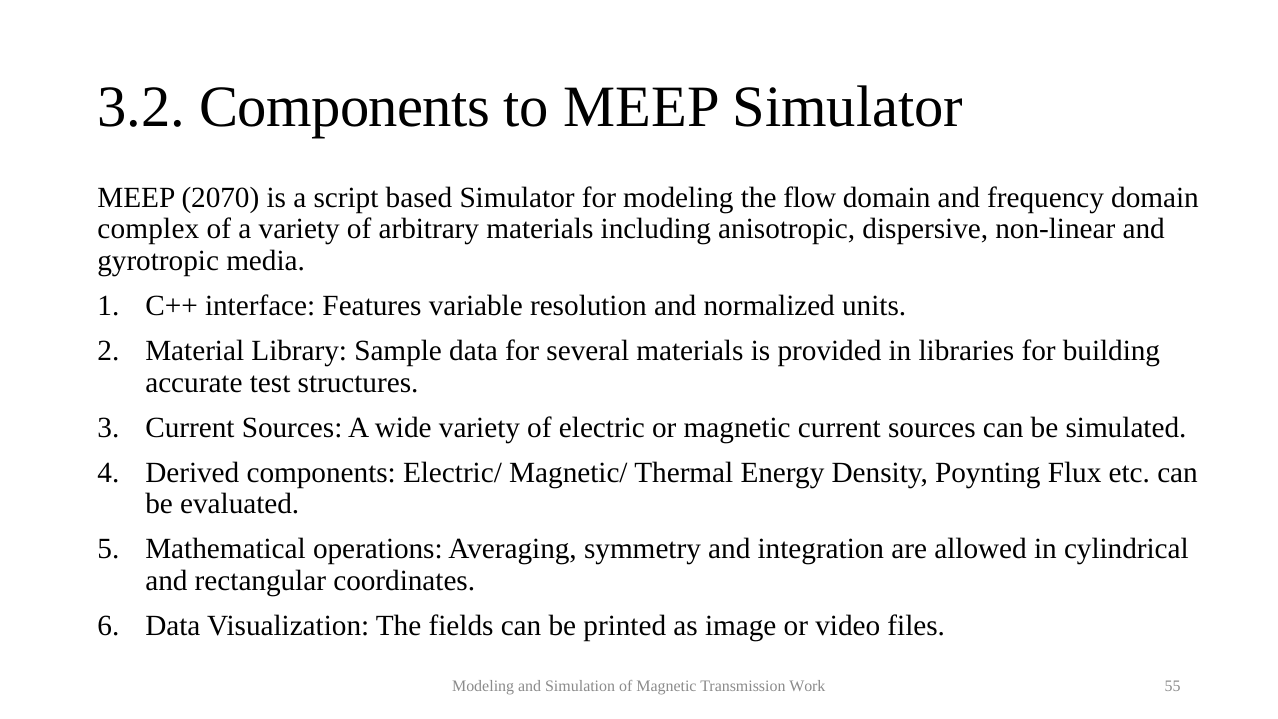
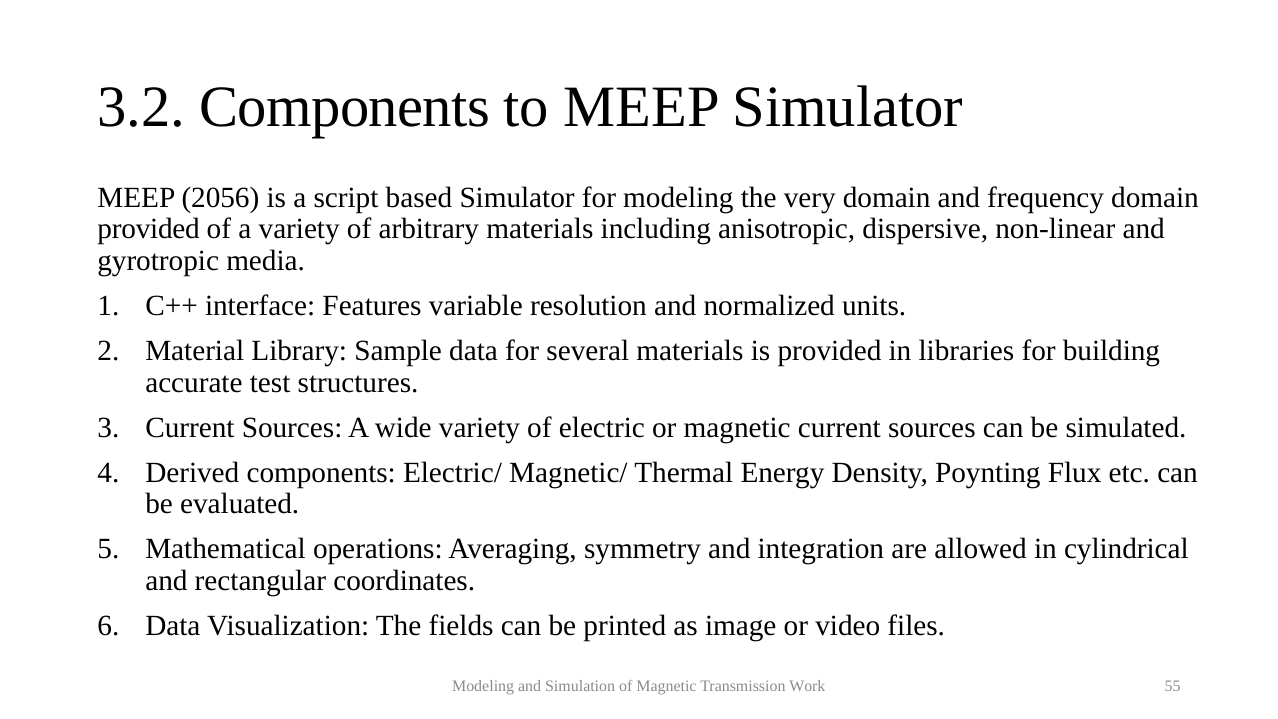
2070: 2070 -> 2056 (220, 198)
flow: flow -> very (810, 198)
complex: complex -> provided (149, 229)
